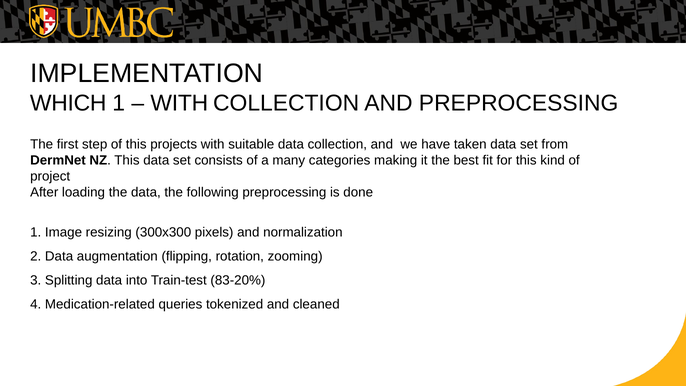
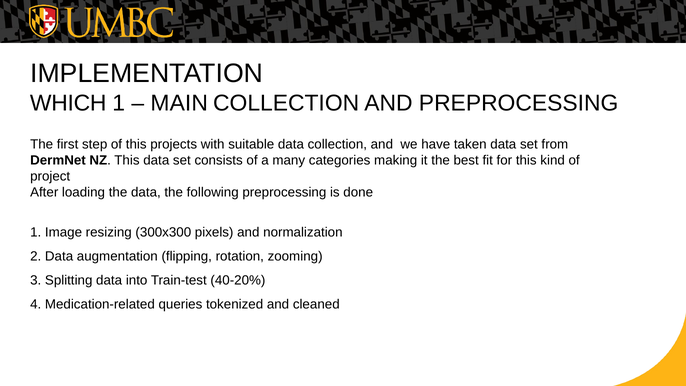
WITH: WITH -> MAIN (179, 103)
83-20%: 83-20% -> 40-20% (238, 280)
